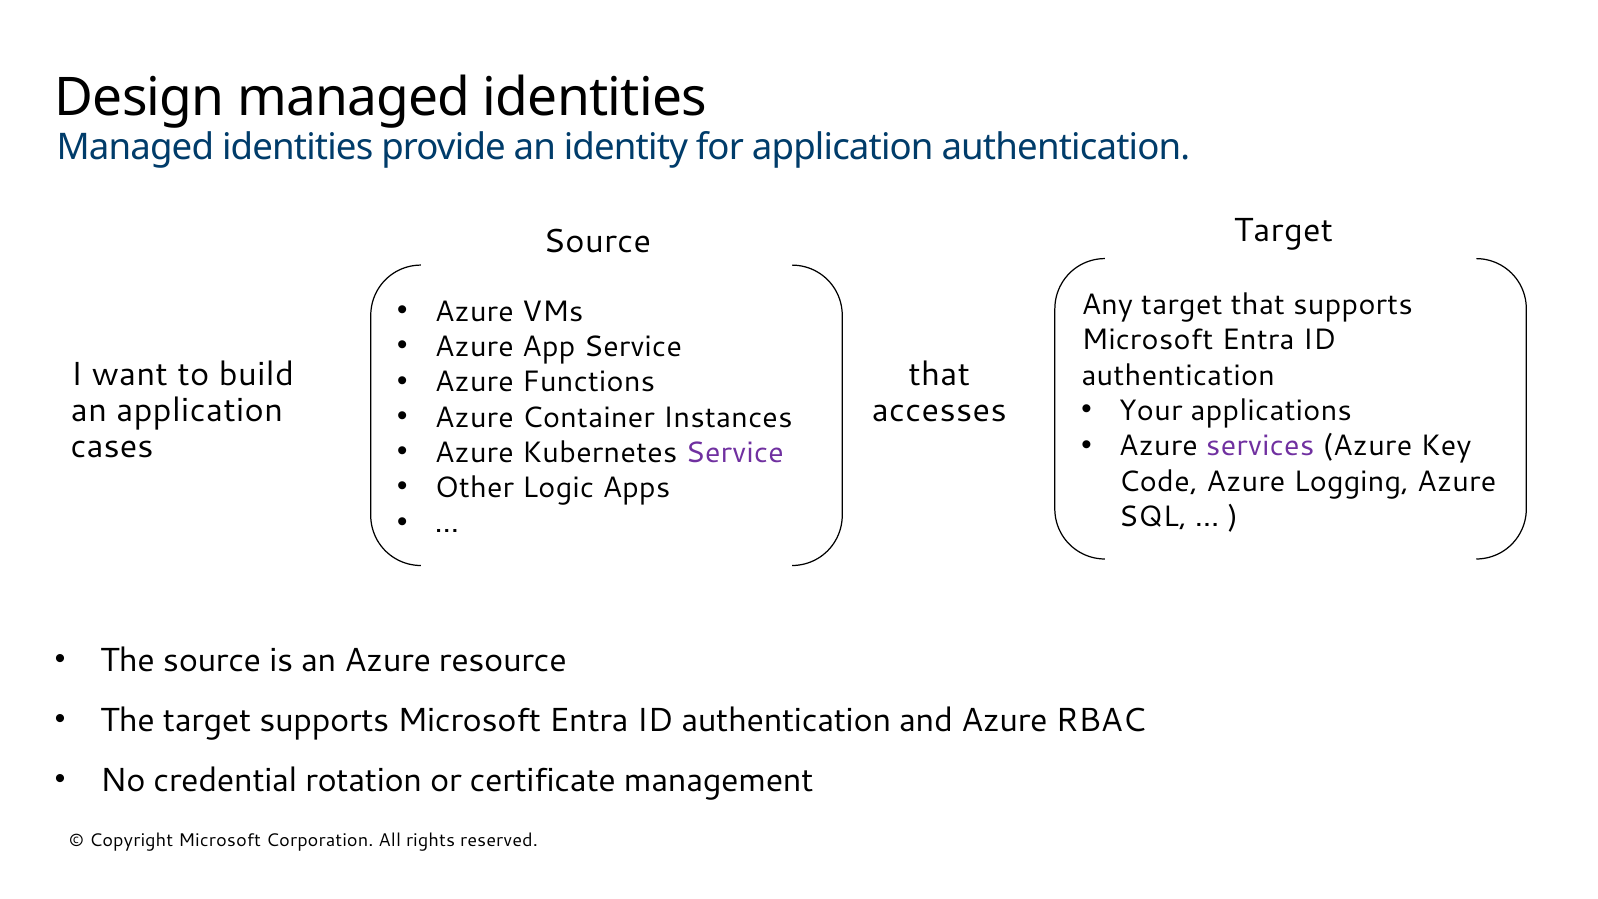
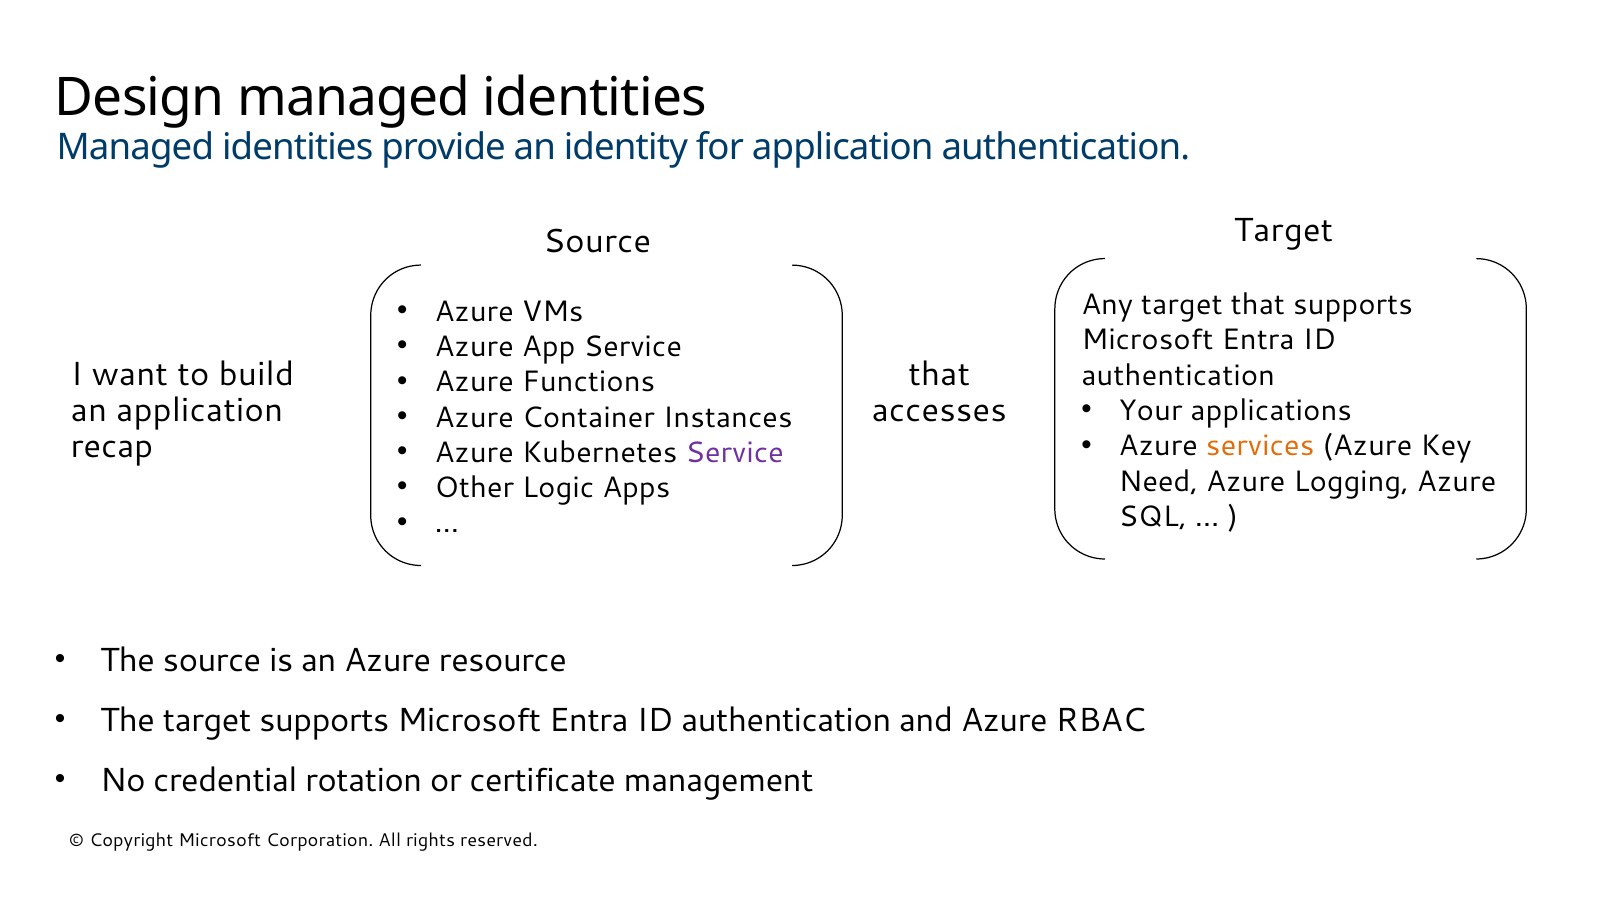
services colour: purple -> orange (1260, 446)
cases: cases -> recap (112, 446)
Code: Code -> Need (1159, 481)
